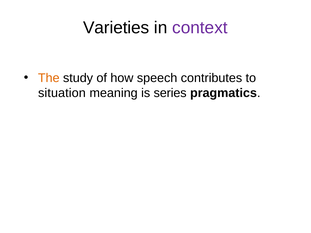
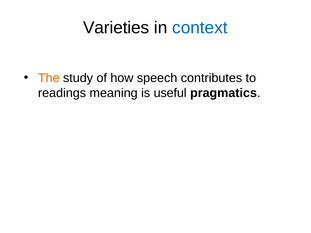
context colour: purple -> blue (200, 28)
situation: situation -> readings (62, 93)
series: series -> useful (170, 93)
